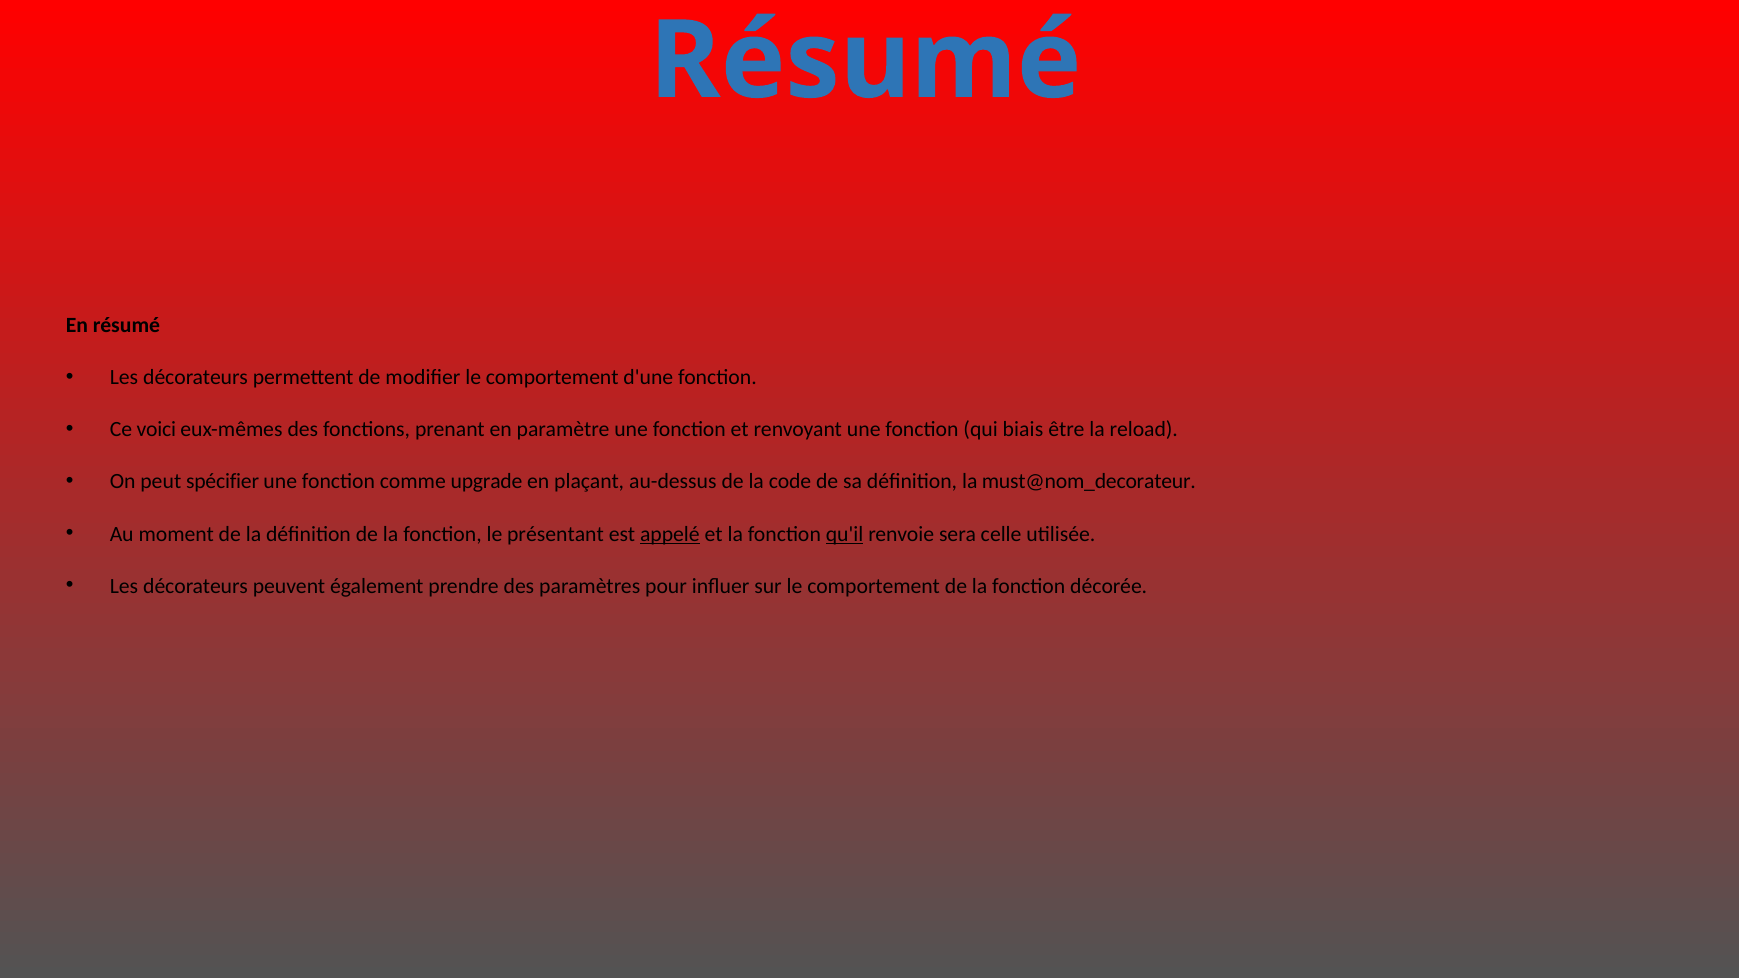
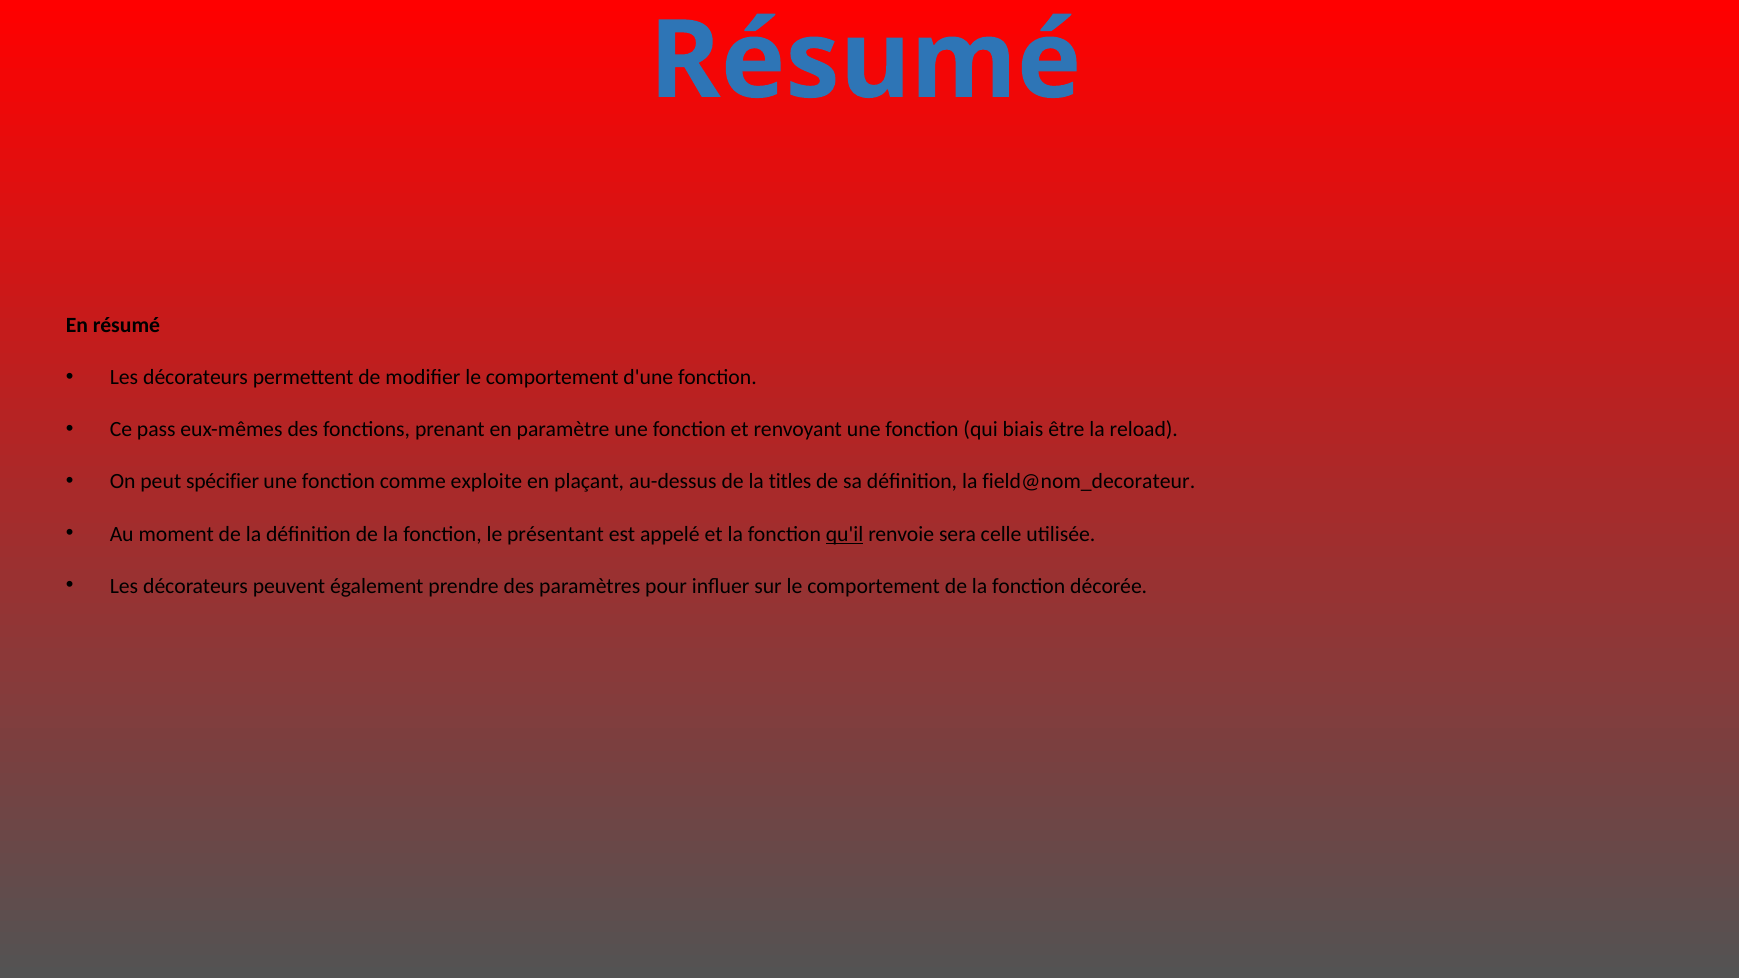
voici: voici -> pass (156, 430)
upgrade: upgrade -> exploite (486, 482)
code: code -> titles (790, 482)
must@nom_decorateur: must@nom_decorateur -> field@nom_decorateur (1089, 482)
appelé underline: present -> none (670, 534)
